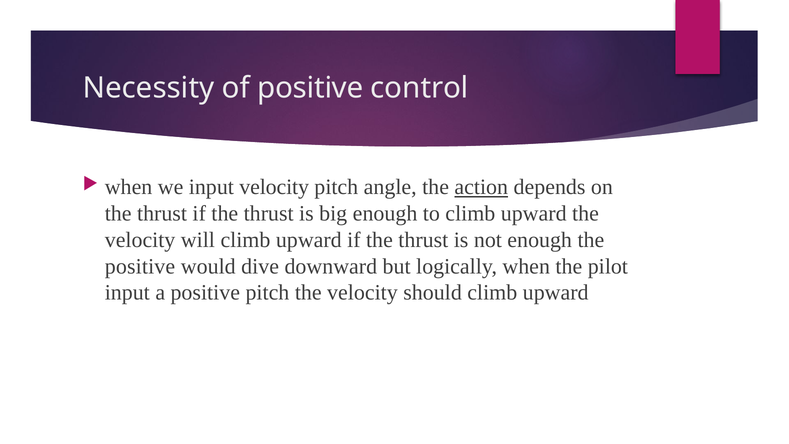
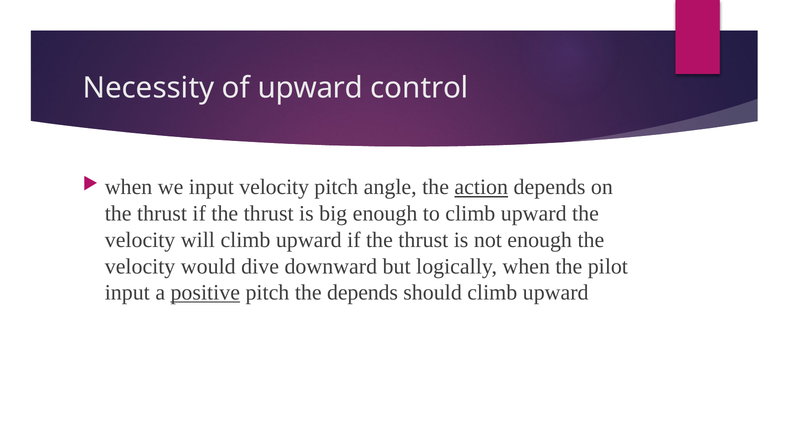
of positive: positive -> upward (310, 88)
positive: positive -> velocity (140, 266)
positive underline: none -> present (205, 293)
pitch the velocity: velocity -> depends (363, 293)
